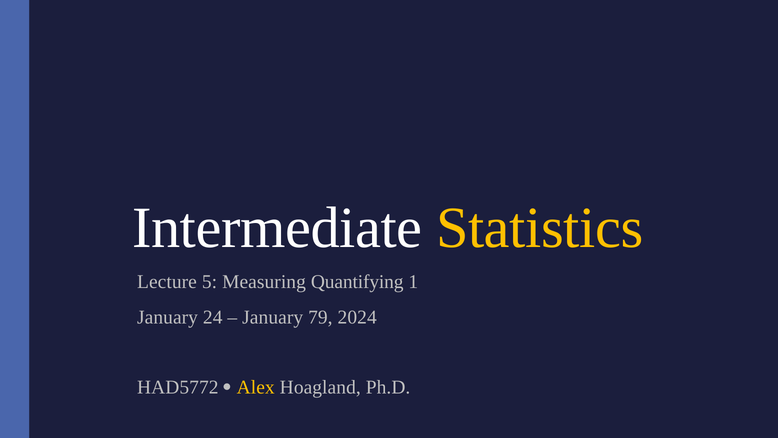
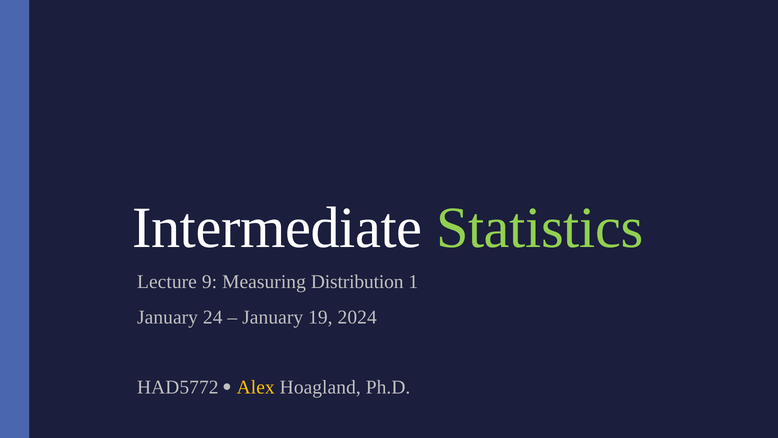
Statistics colour: yellow -> light green (540, 228)
5: 5 -> 9 (209, 282)
Quantifying: Quantifying -> Distribution (357, 282)
79: 79 -> 19 (320, 317)
